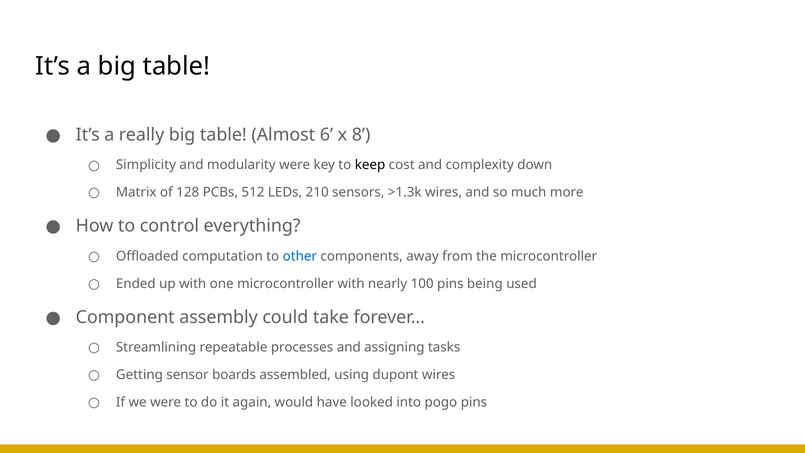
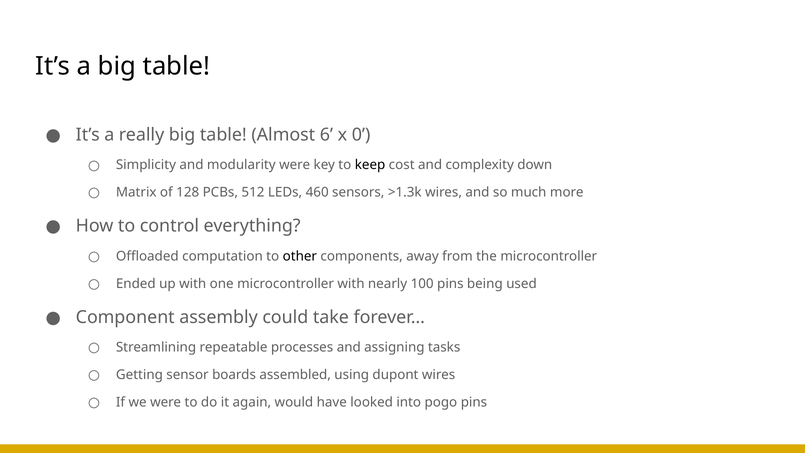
8: 8 -> 0 (361, 135)
210: 210 -> 460 (317, 192)
other colour: blue -> black (300, 256)
